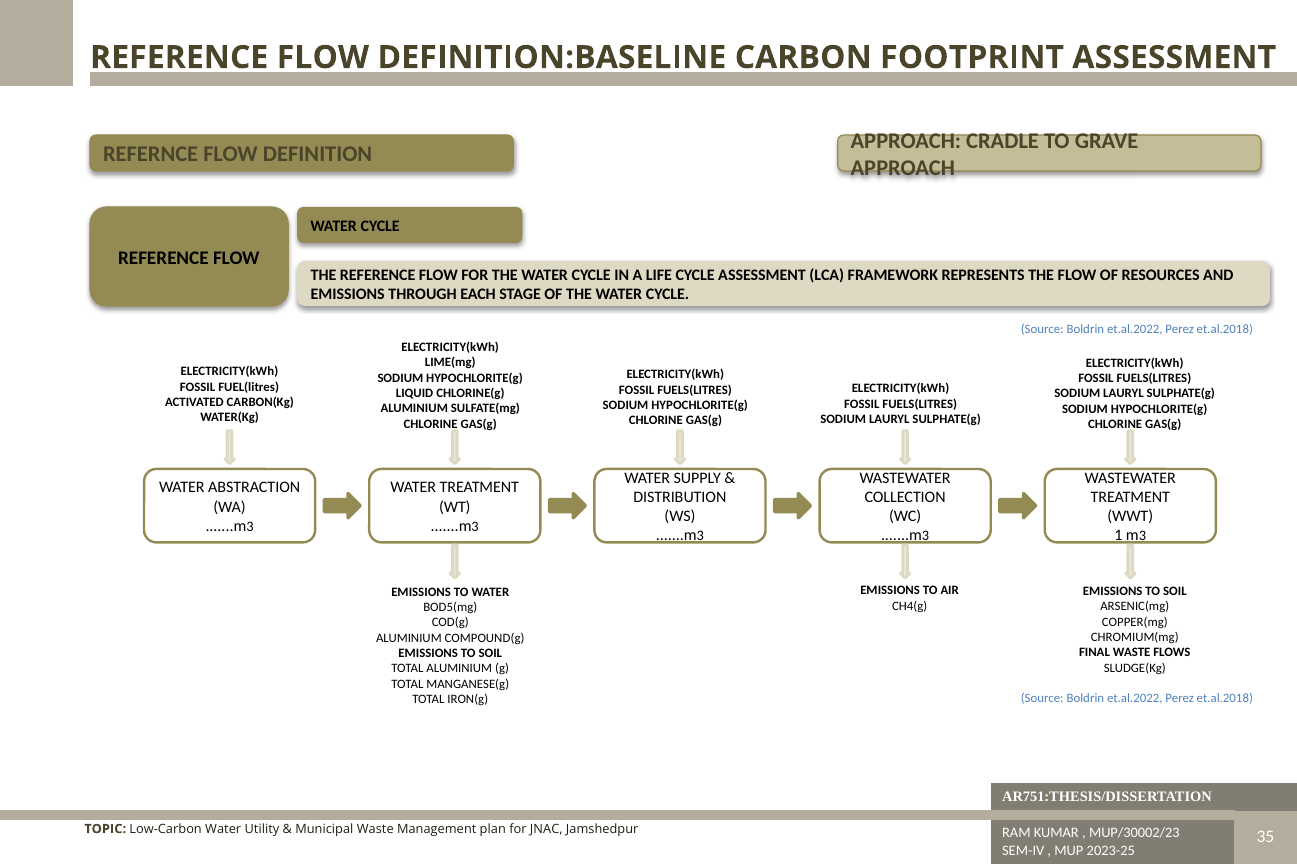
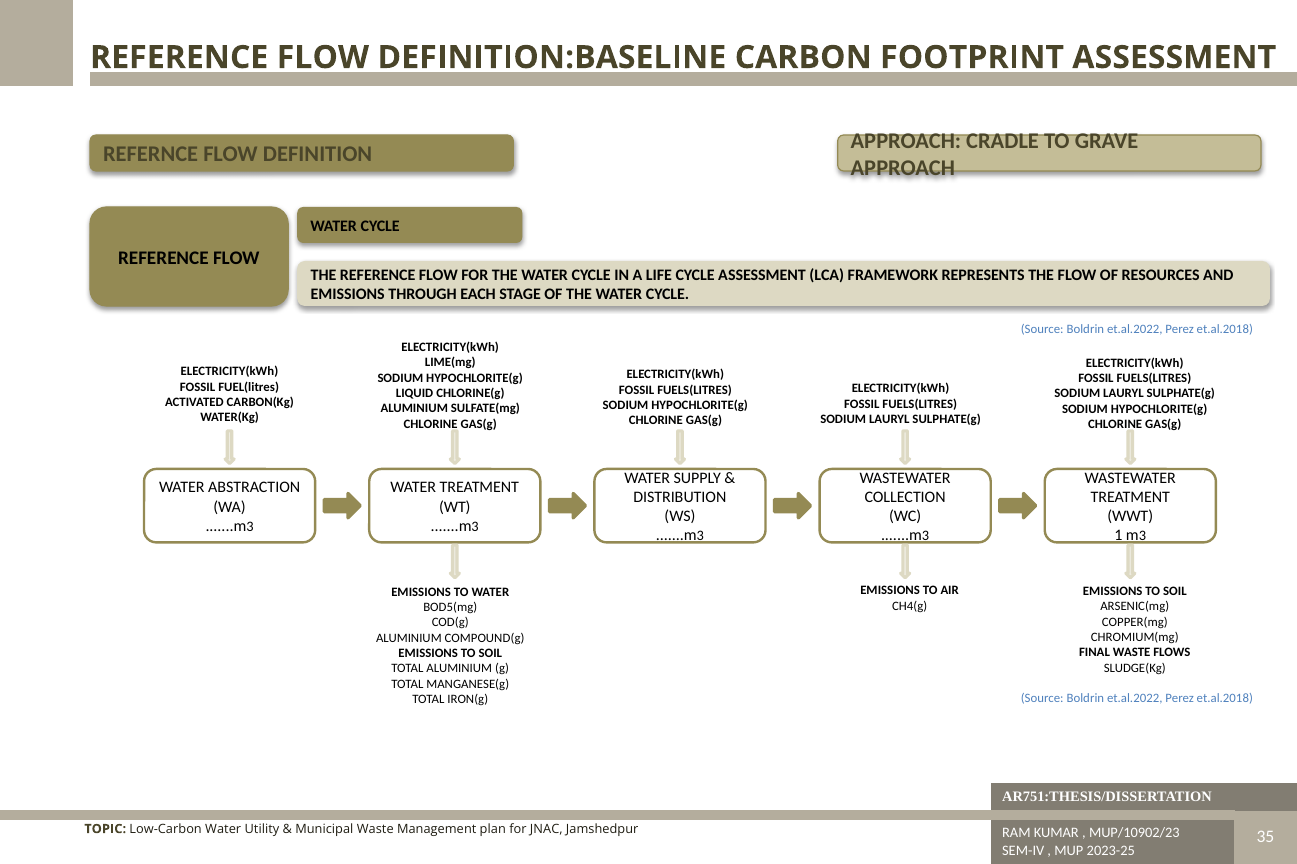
MUP/30002/23: MUP/30002/23 -> MUP/10902/23 (1134, 834)
